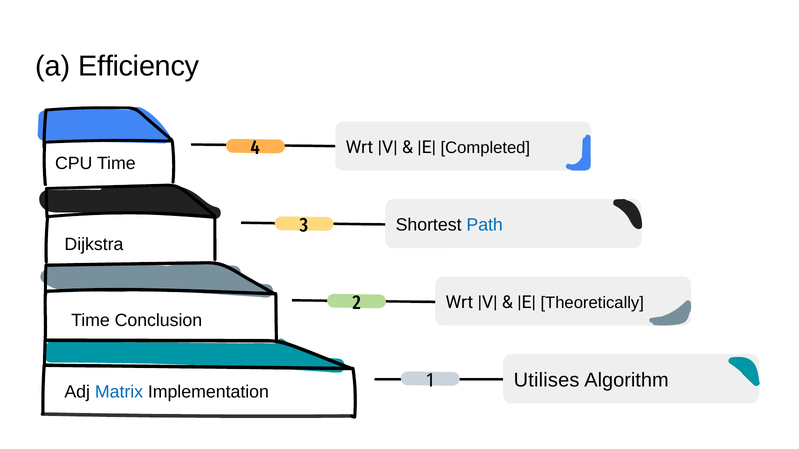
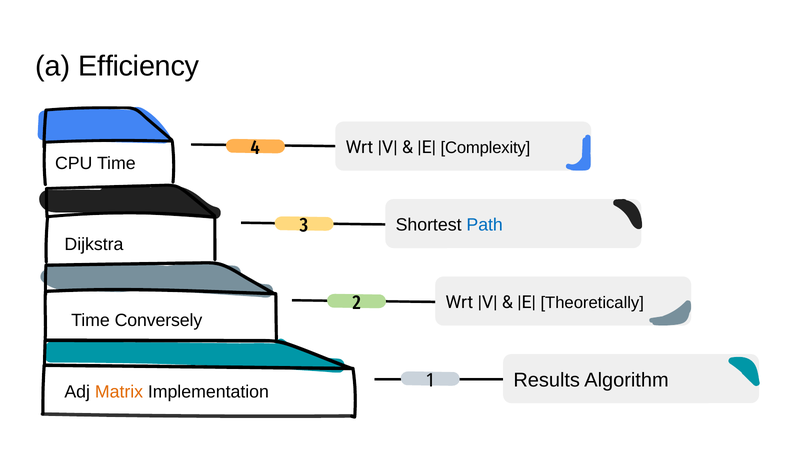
Completed: Completed -> Complexity (485, 148)
Conclusion: Conclusion -> Conversely (158, 321)
Utilises: Utilises -> Results (547, 380)
Matrix colour: blue -> orange (119, 392)
